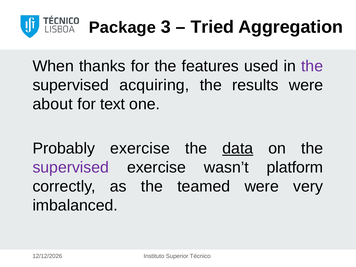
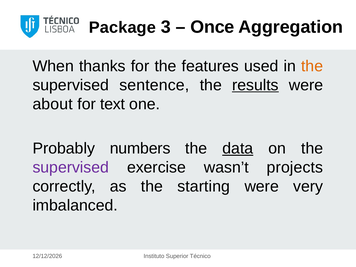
Tried: Tried -> Once (212, 27)
the colour: purple -> orange (312, 66)
acquiring: acquiring -> sentence (154, 85)
results underline: none -> present (255, 85)
Probably exercise: exercise -> numbers (140, 148)
platform: platform -> projects (295, 167)
teamed: teamed -> starting (204, 186)
